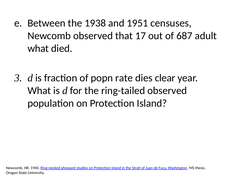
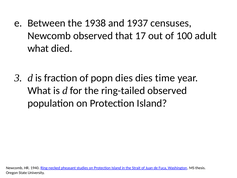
1951: 1951 -> 1937 (137, 23)
687: 687 -> 100 (184, 36)
popn rate: rate -> dies (124, 78)
clear: clear -> time (165, 78)
